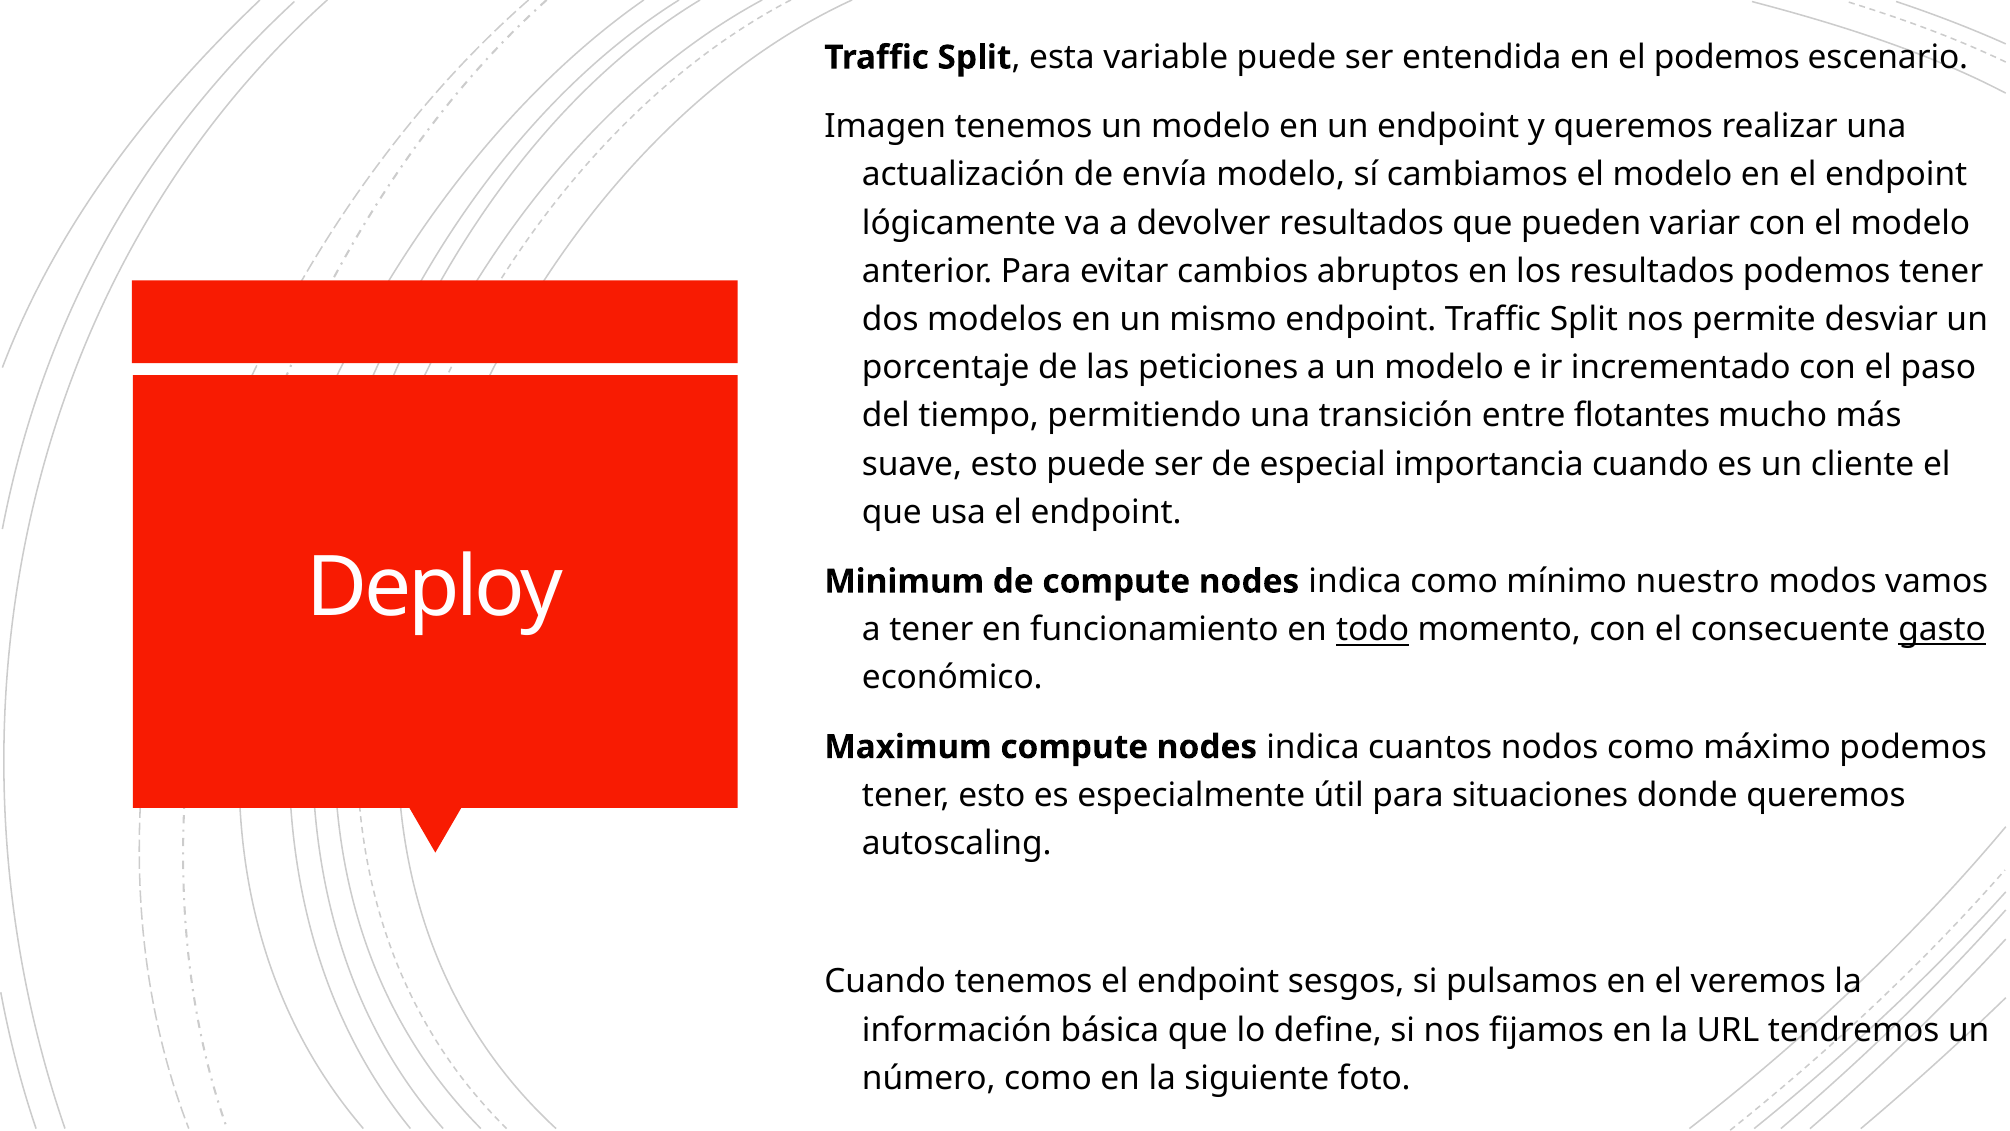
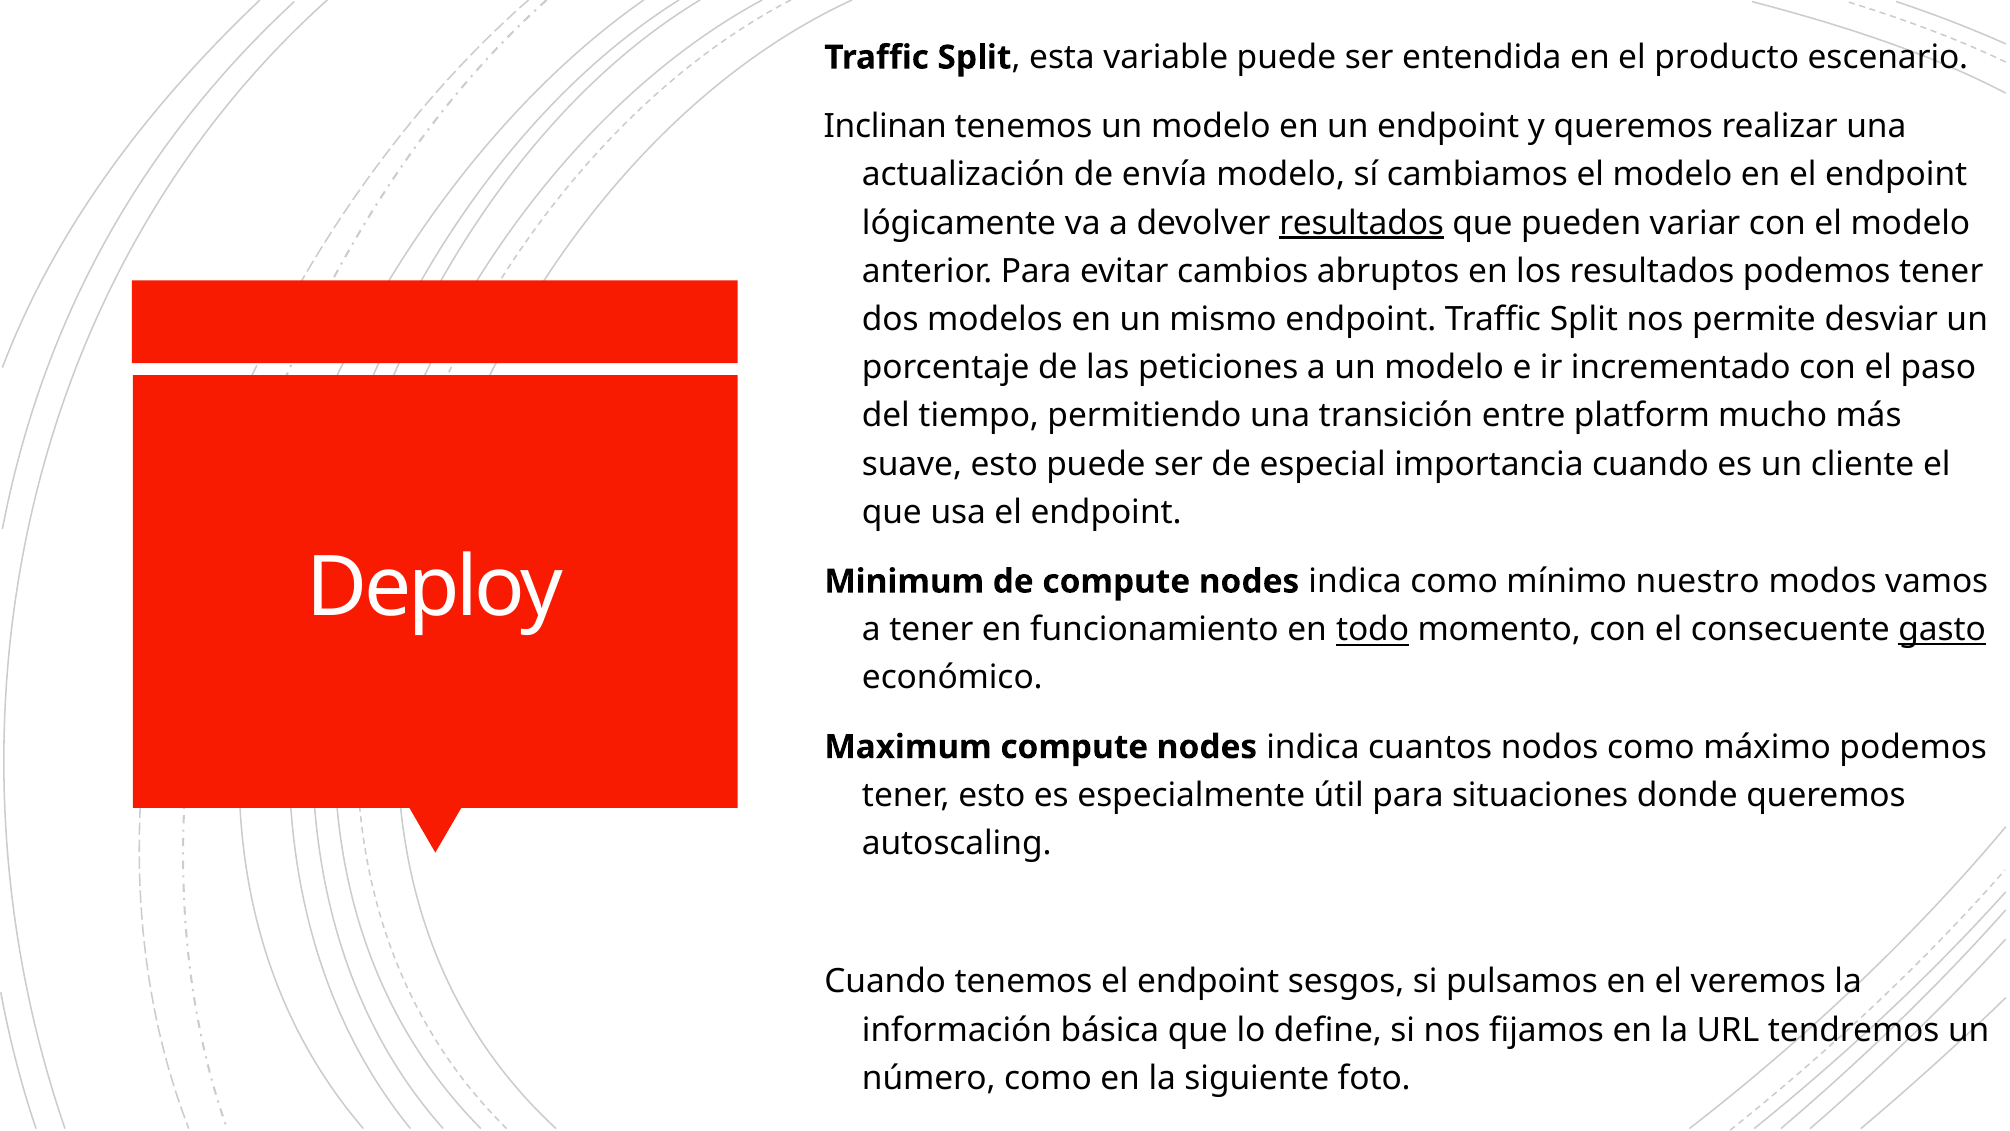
el podemos: podemos -> producto (1727, 58)
Imagen: Imagen -> Inclinan (885, 127)
resultados underline: none -> present (1362, 223)
flotantes: flotantes -> platform (1642, 416)
